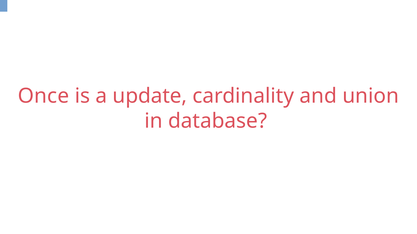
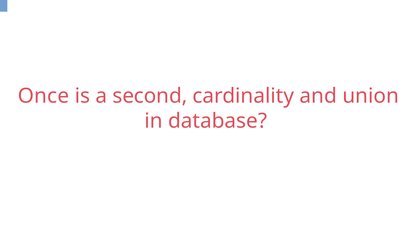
update: update -> second (150, 96)
